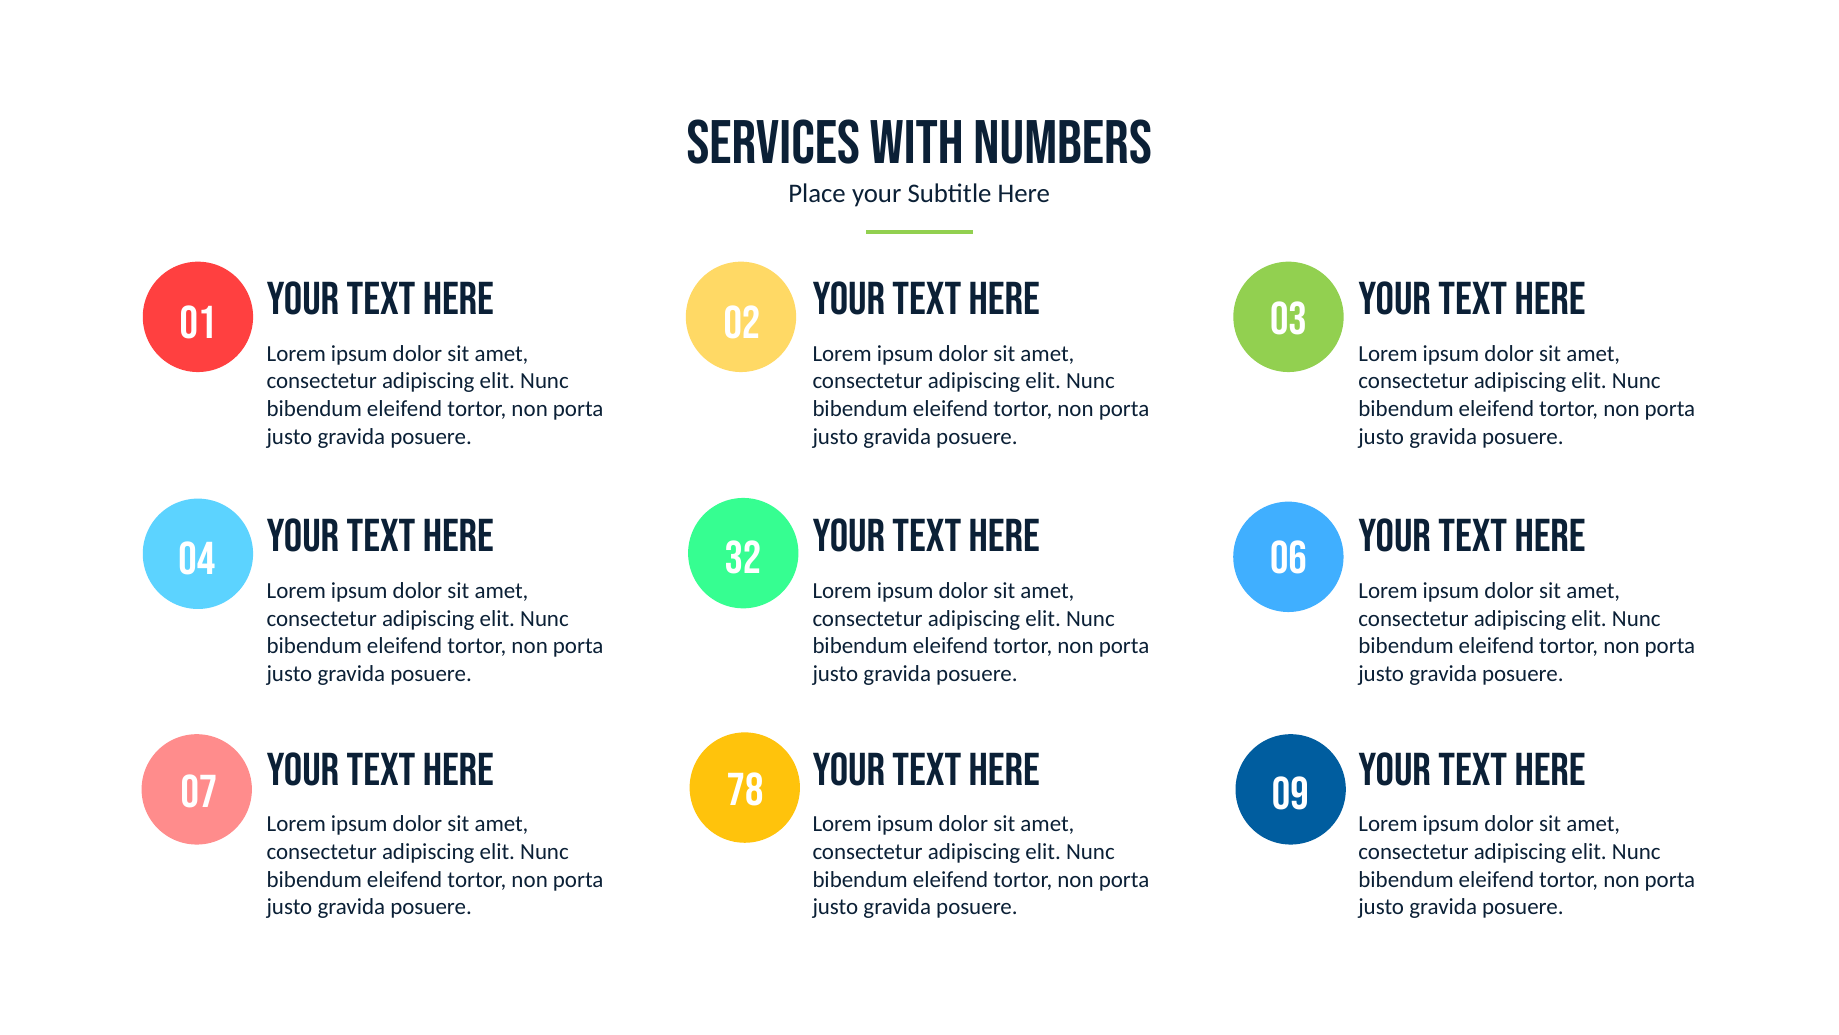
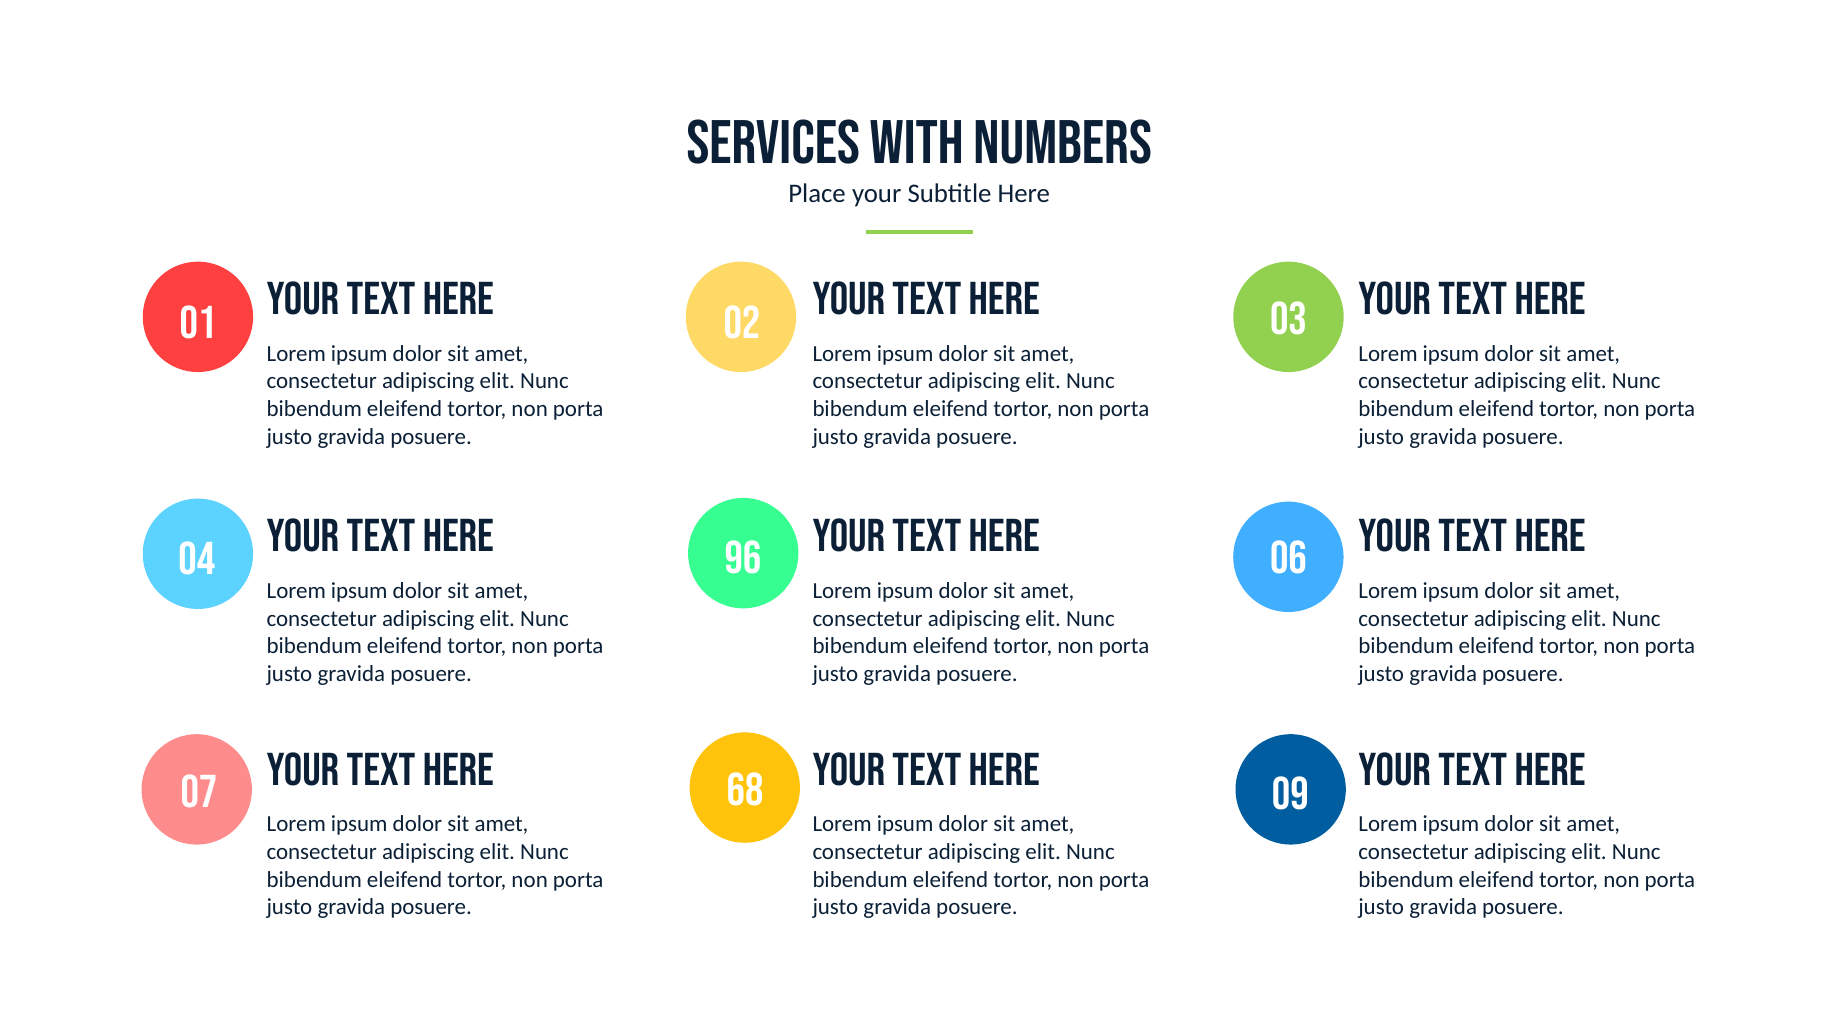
32: 32 -> 96 (743, 558)
78: 78 -> 68 (745, 790)
